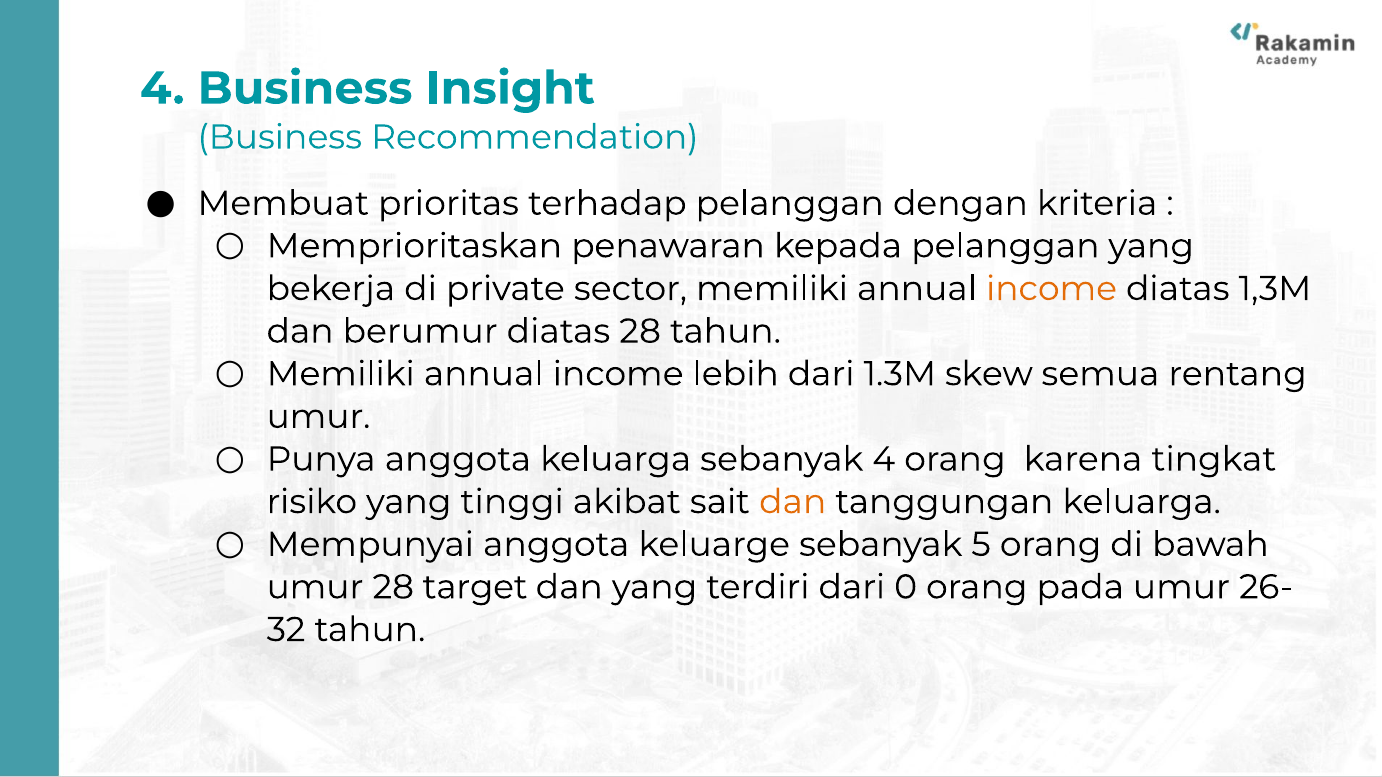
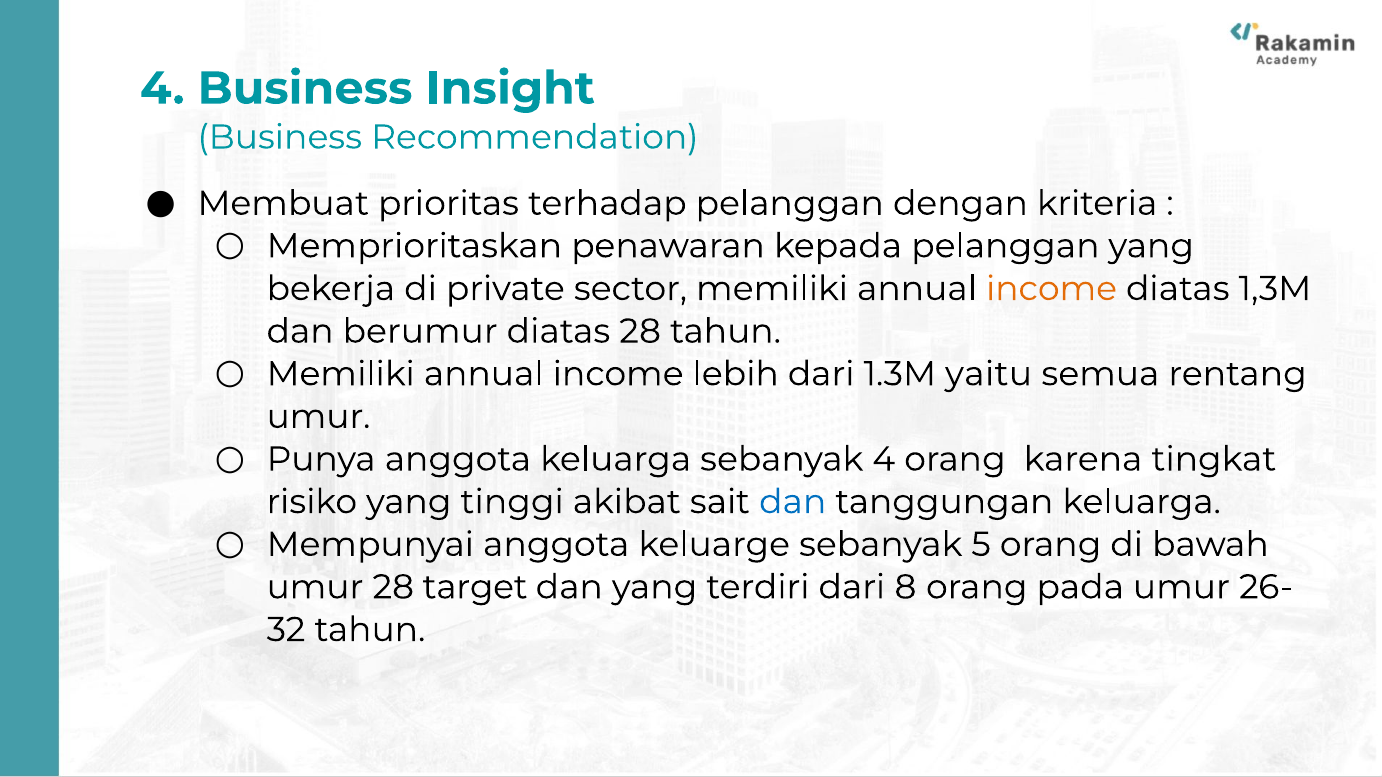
skew: skew -> yaitu (989, 374)
dan colour: orange -> blue (793, 502)
0: 0 -> 8 (905, 587)
